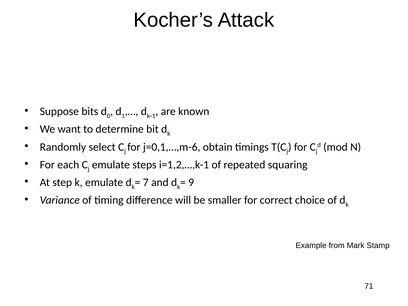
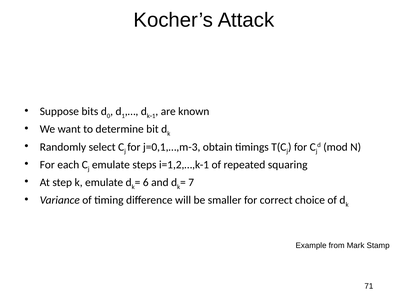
j=0,1,…,m-6: j=0,1,…,m-6 -> j=0,1,…,m-3 (172, 147)
7: 7 -> 6 (146, 182)
9: 9 -> 7 (191, 182)
